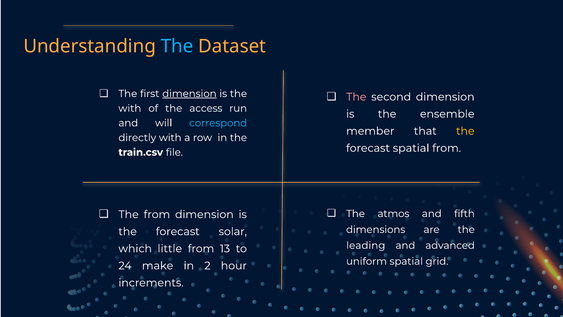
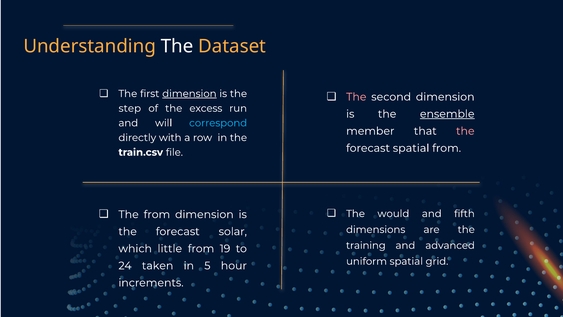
The colour: light blue -> white (177, 46)
with: with -> step (130, 108)
access: access -> excess (206, 108)
ensemble underline: none -> present (447, 114)
the colour: yellow -> pink (465, 131)
atmos: atmos -> would (393, 213)
leading: leading -> training (366, 245)
13: 13 -> 19 (225, 248)
make: make -> taken (158, 265)
2: 2 -> 5 (207, 265)
